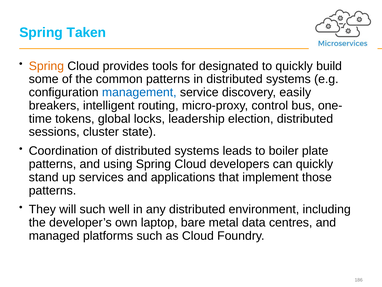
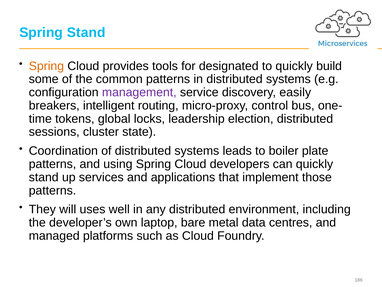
Spring Taken: Taken -> Stand (86, 33)
management colour: blue -> purple (139, 92)
will such: such -> uses (92, 209)
